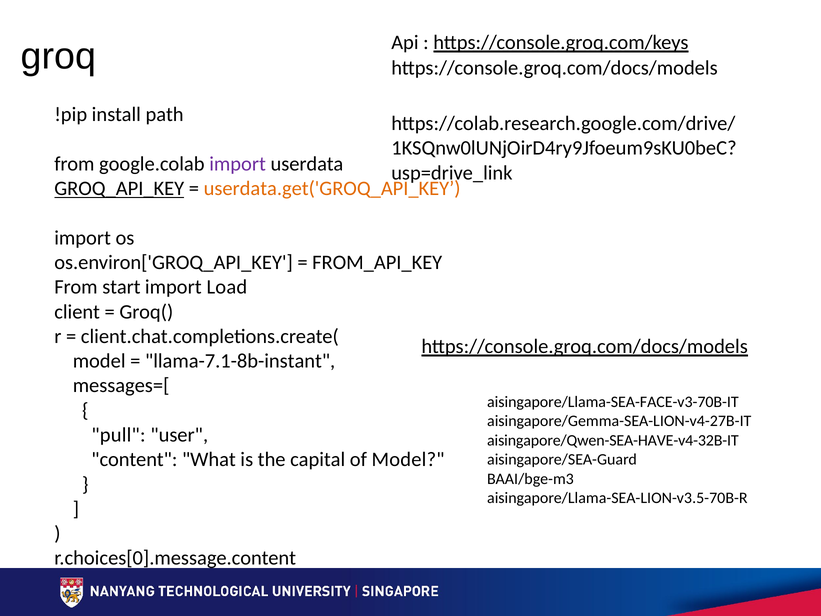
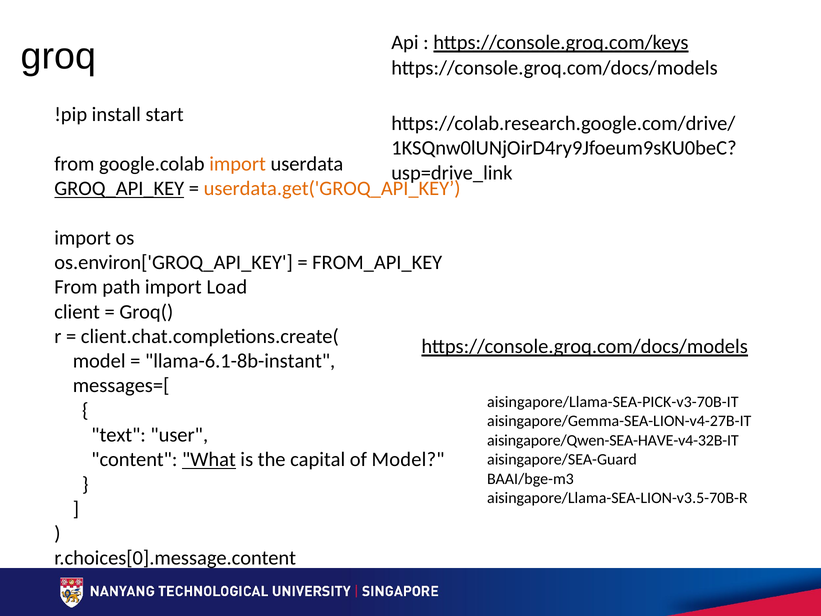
path: path -> start (165, 115)
import colour: purple -> orange (238, 164)
start: start -> path (121, 287)
llama-7.1-8b-instant: llama-7.1-8b-instant -> llama-6.1-8b-instant (240, 361)
aisingapore/Llama-SEA-FACE-v3-70B-IT: aisingapore/Llama-SEA-FACE-v3-70B-IT -> aisingapore/Llama-SEA-PICK-v3-70B-IT (613, 402)
pull: pull -> text (119, 435)
What underline: none -> present (209, 459)
